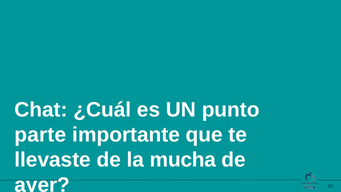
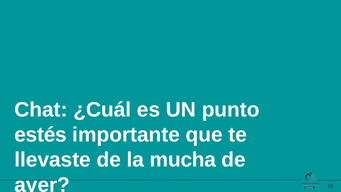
parte: parte -> estés (41, 135)
